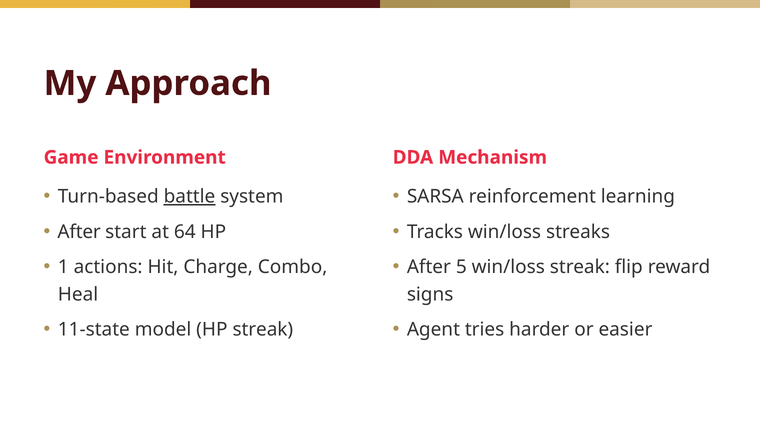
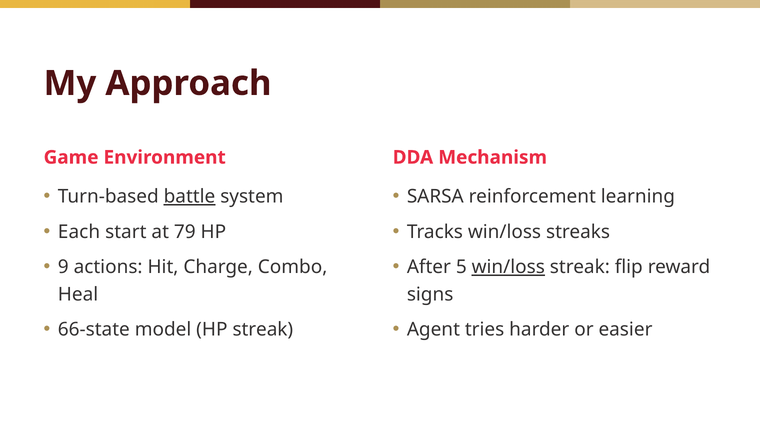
After: After -> Each (79, 232)
64: 64 -> 79 (185, 232)
1: 1 -> 9 (63, 267)
win/loss underline: none -> present (508, 267)
11-state: 11-state -> 66-state (94, 330)
